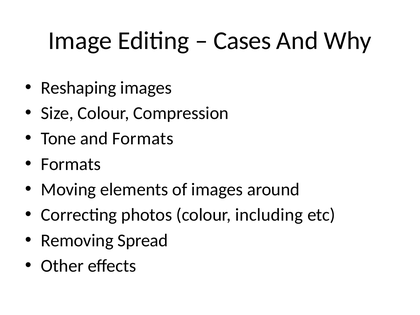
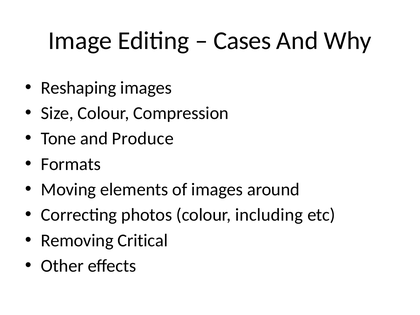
and Formats: Formats -> Produce (143, 139)
Spread: Spread -> Critical (143, 240)
